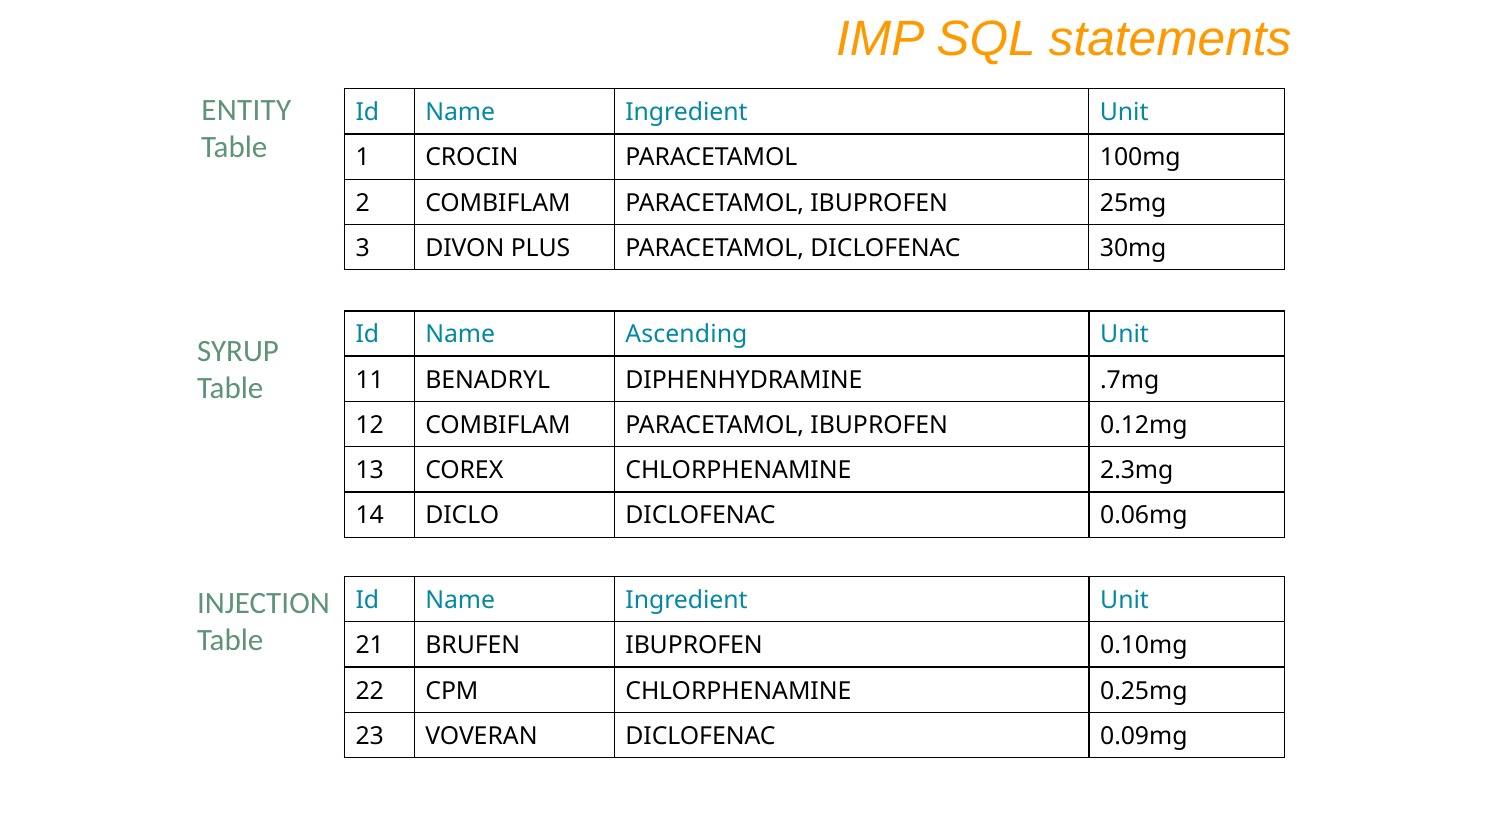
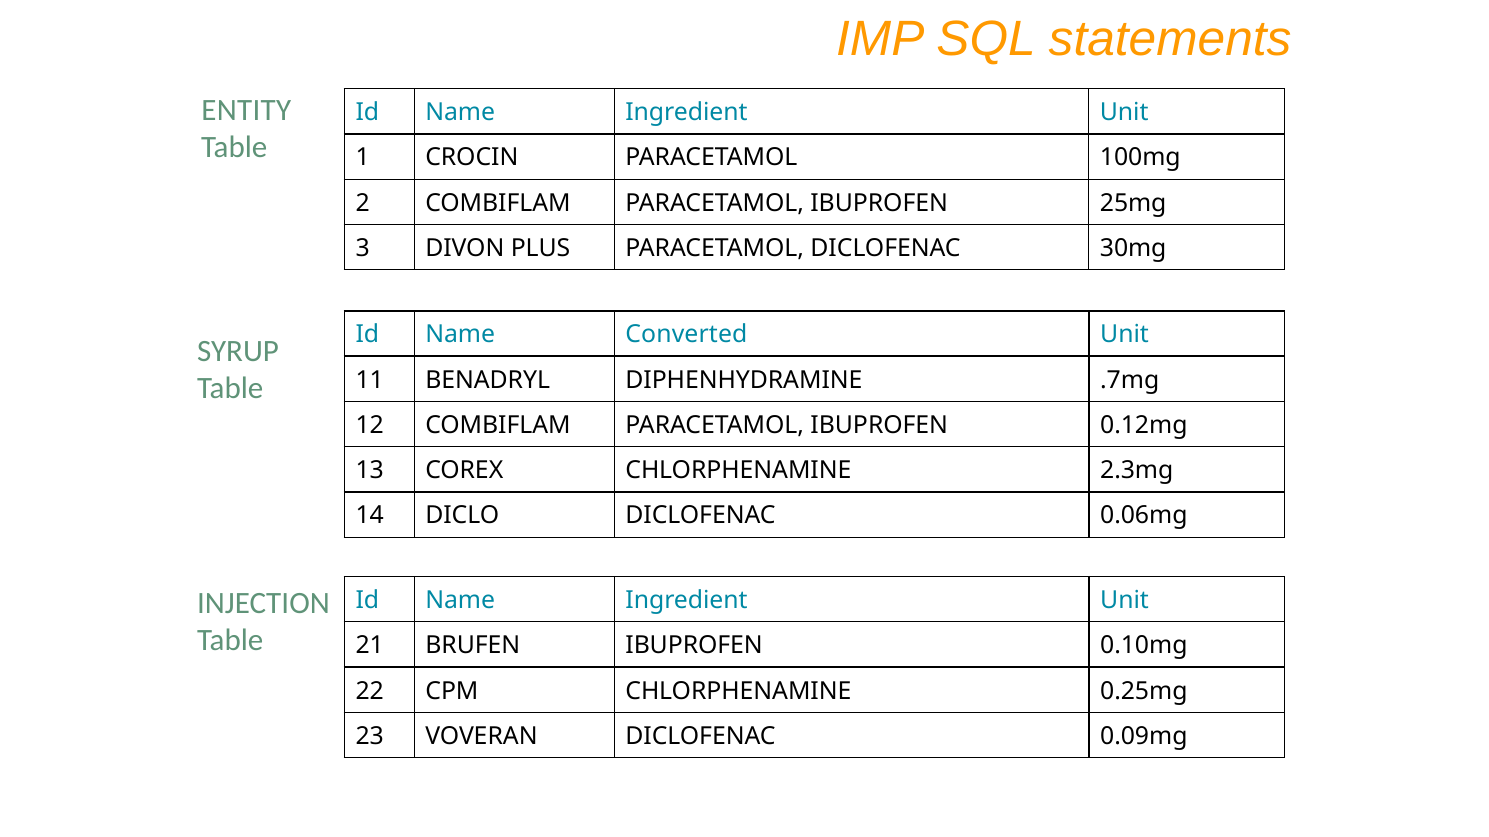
Ascending: Ascending -> Converted (686, 335)
